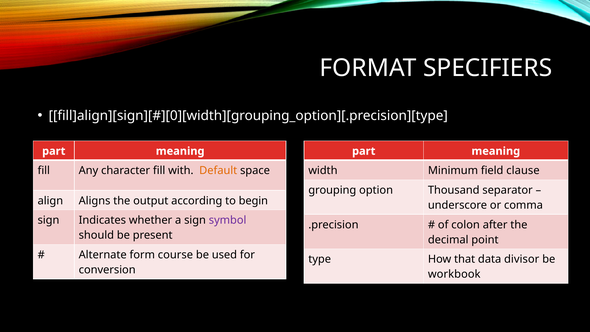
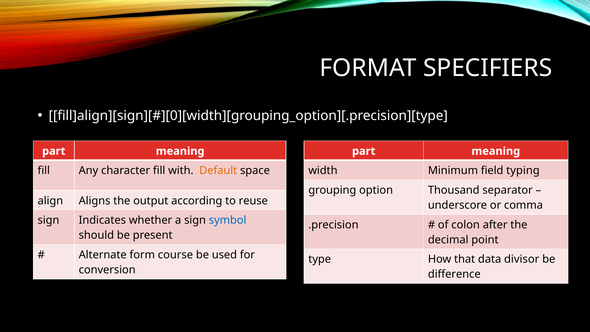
clause: clause -> typing (523, 171)
begin: begin -> reuse (253, 201)
symbol colour: purple -> blue (228, 220)
workbook: workbook -> difference (454, 274)
